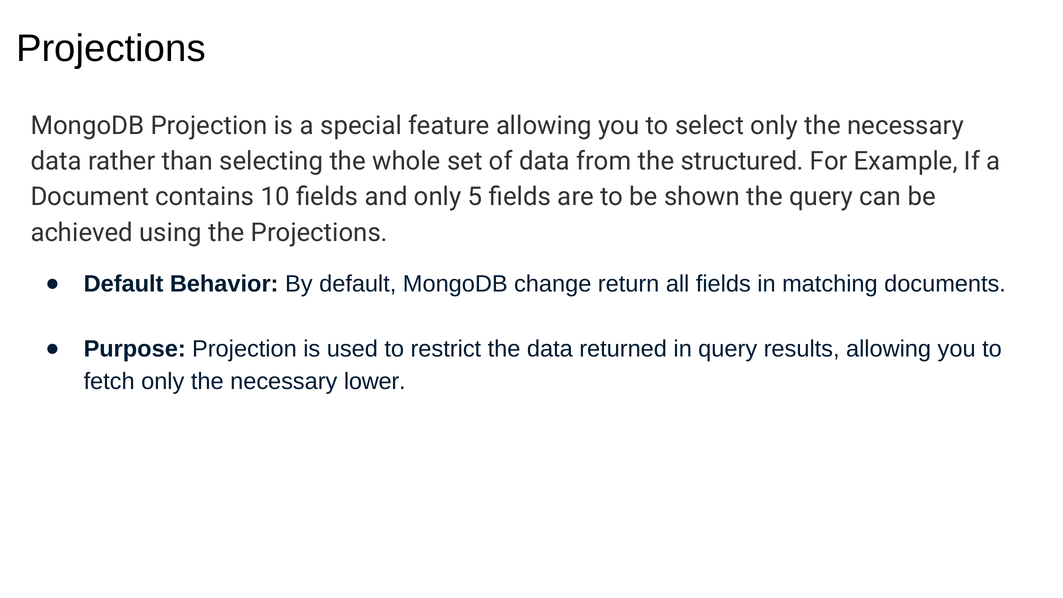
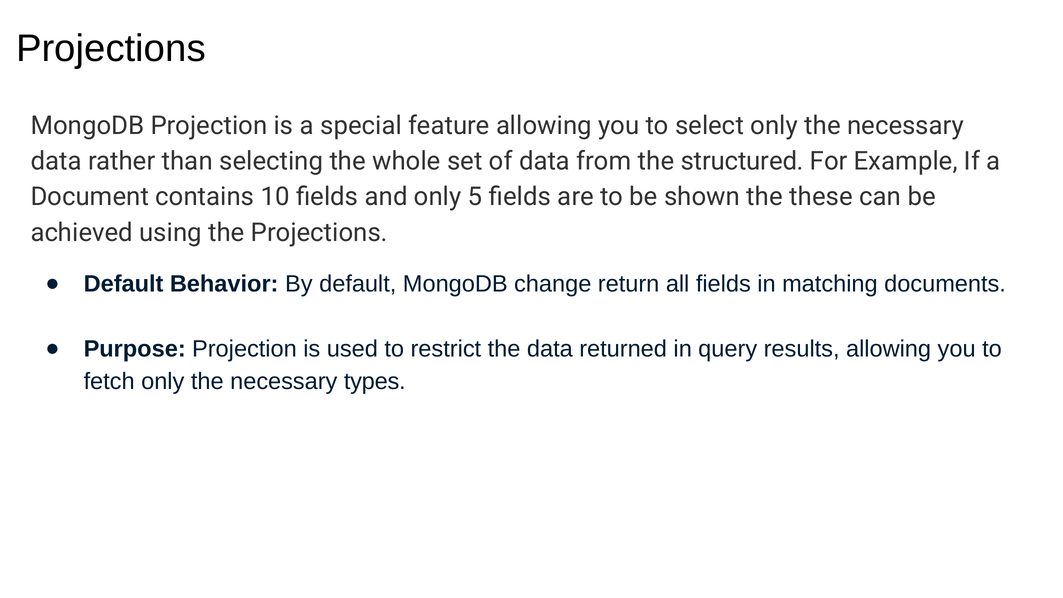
the query: query -> these (821, 197)
lower: lower -> types (375, 382)
